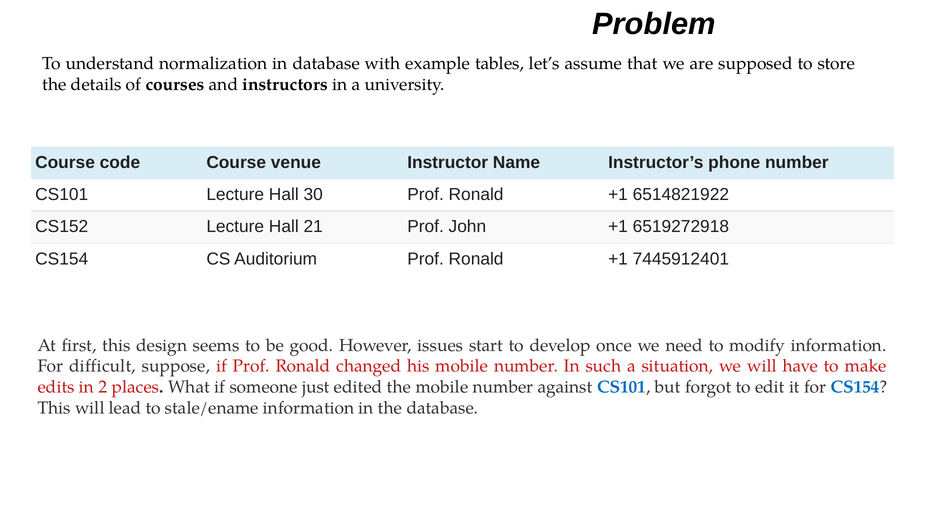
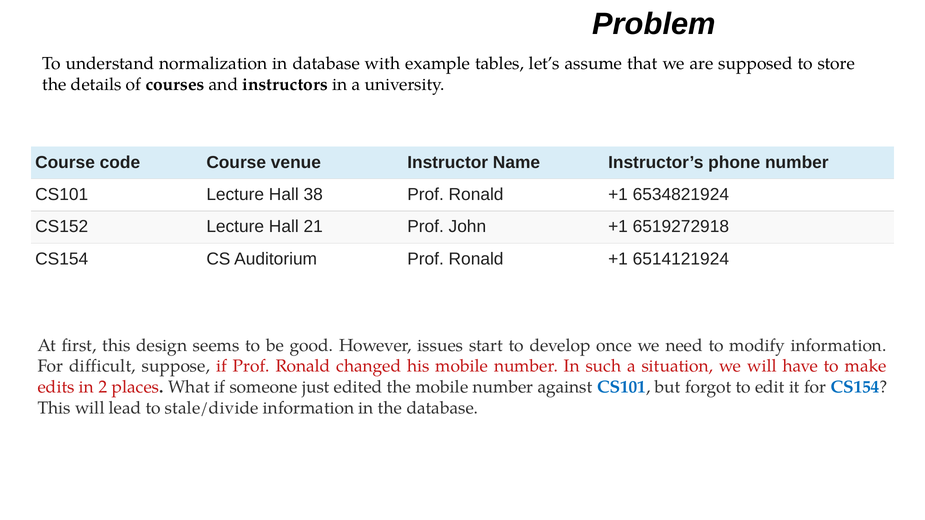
30: 30 -> 38 (313, 194)
6514821922: 6514821922 -> 6534821924 (681, 194)
7445912401: 7445912401 -> 6514121924 (681, 259)
stale/ename: stale/ename -> stale/divide (212, 408)
